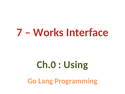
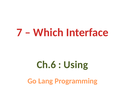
Works: Works -> Which (48, 32)
Ch.0: Ch.0 -> Ch.6 (46, 65)
